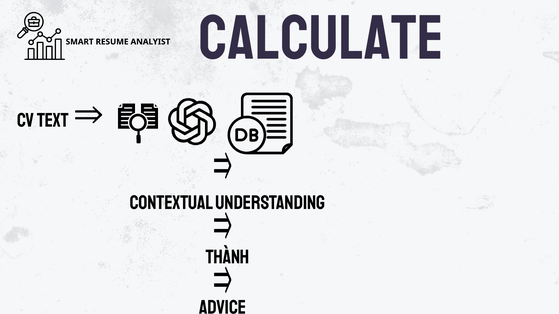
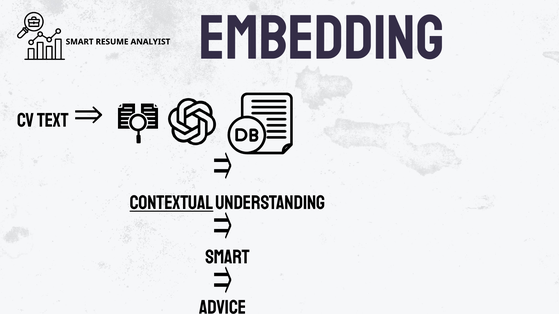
CALCULATE: CALCULATE -> EMBEDDING (321, 38)
CONTEXTUAL underline: none -> present (172, 203)
THÀNH: THÀNH -> SMART (228, 258)
